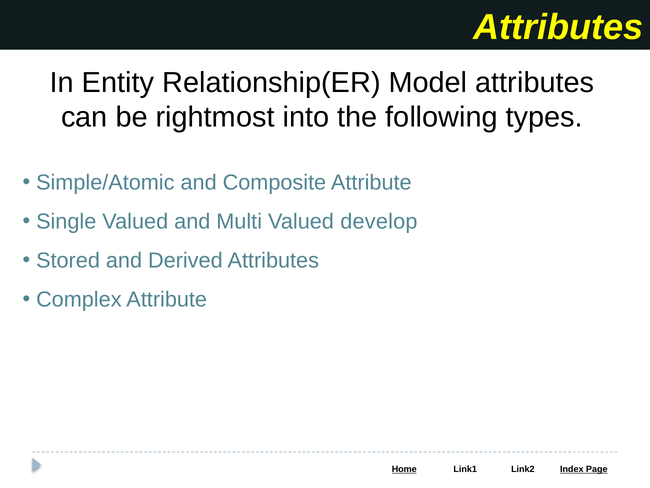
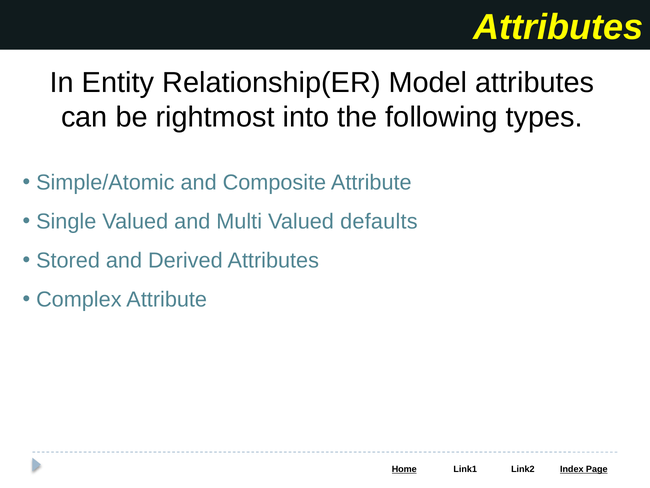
develop: develop -> defaults (379, 221)
